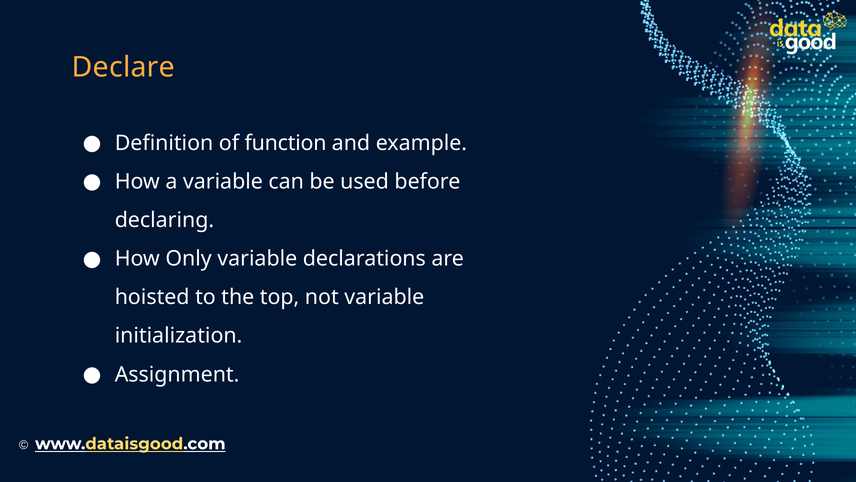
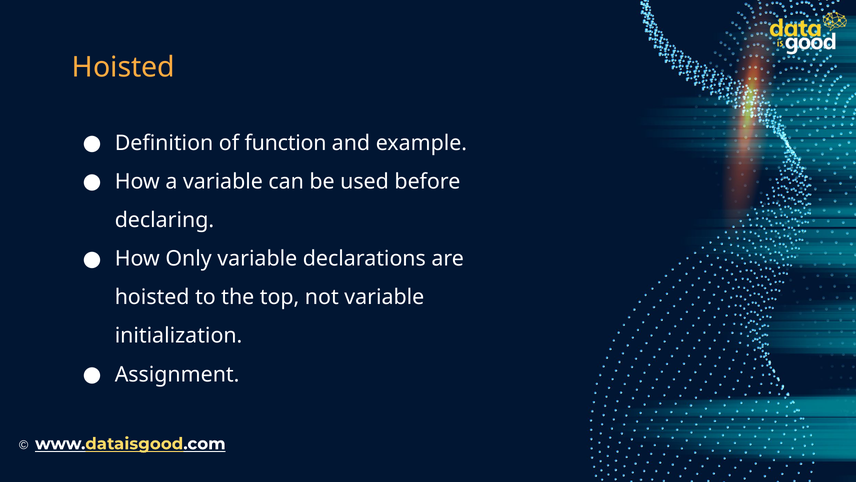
Declare: Declare -> Hoisted (123, 67)
